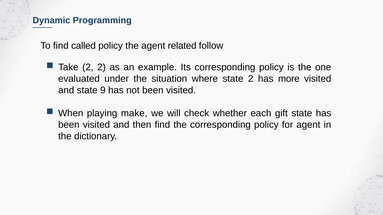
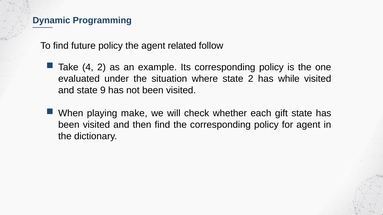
called: called -> future (83, 46)
Take 2: 2 -> 4 (88, 67)
more: more -> while (289, 79)
